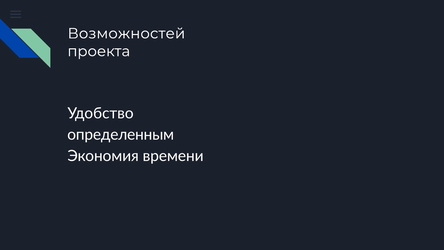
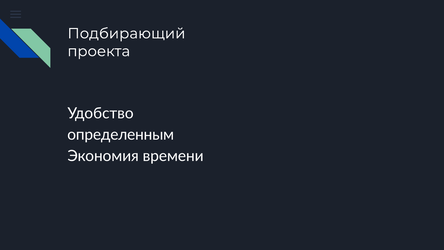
Возможностей: Возможностей -> Подбирающий (126, 33)
